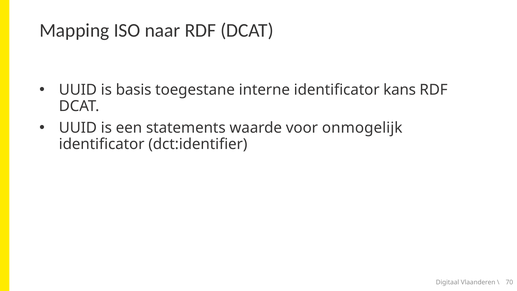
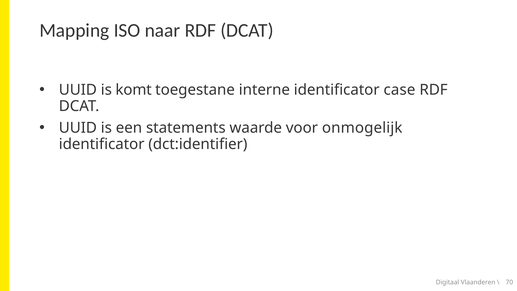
basis: basis -> komt (134, 90)
kans: kans -> case (399, 90)
